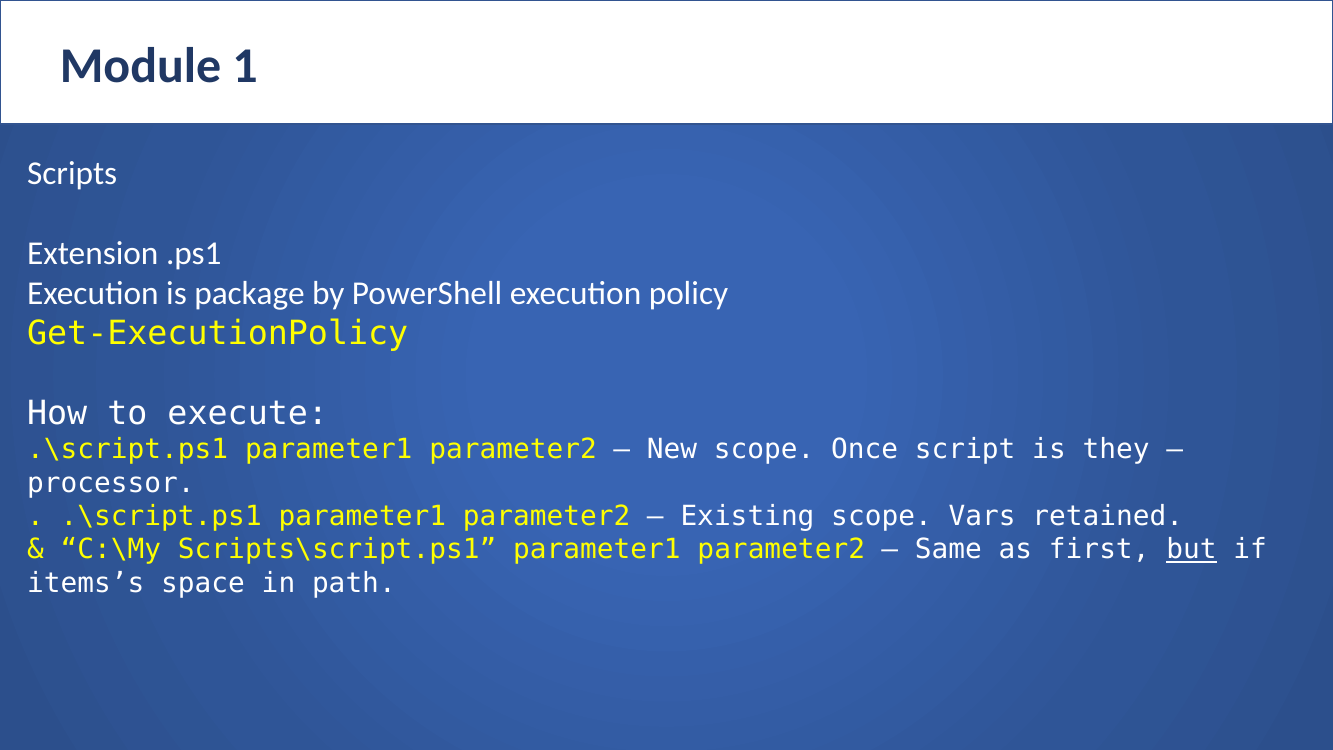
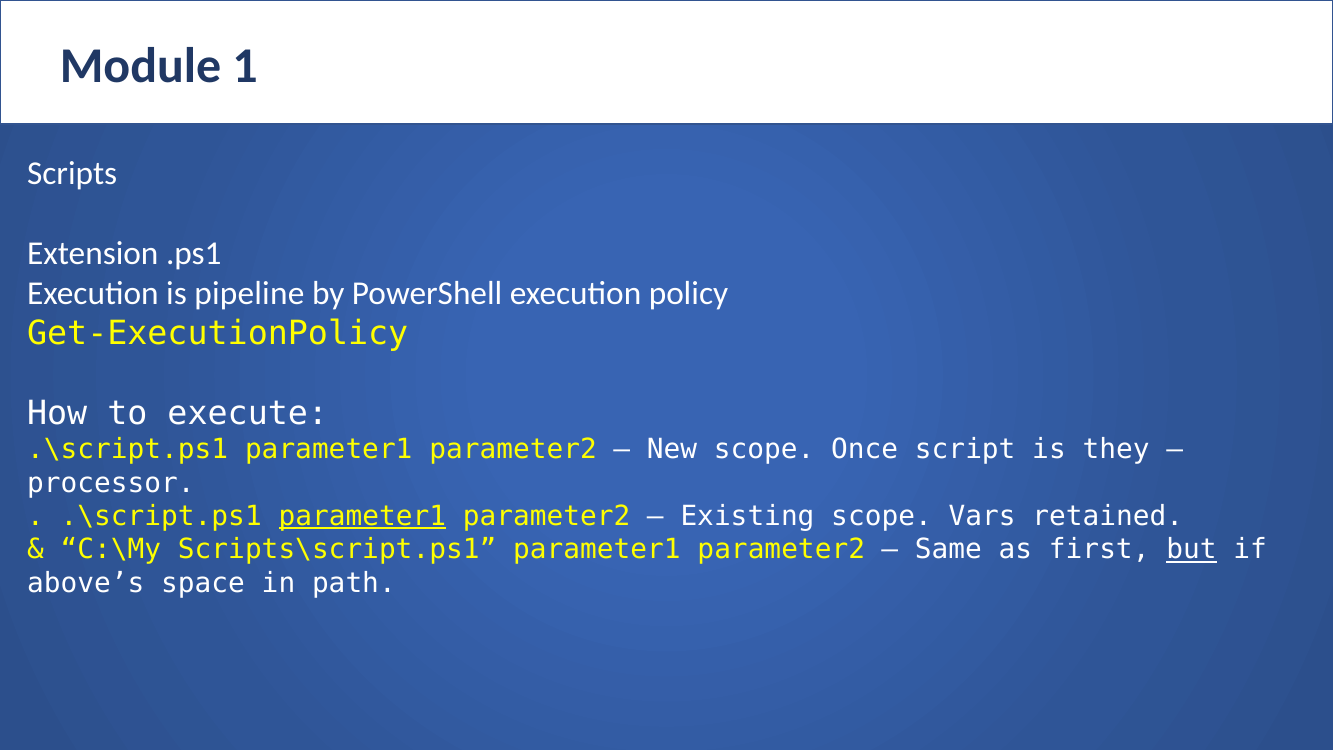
package: package -> pipeline (249, 293)
parameter1 underline: none -> present (362, 516)
items’s: items’s -> above’s (86, 583)
